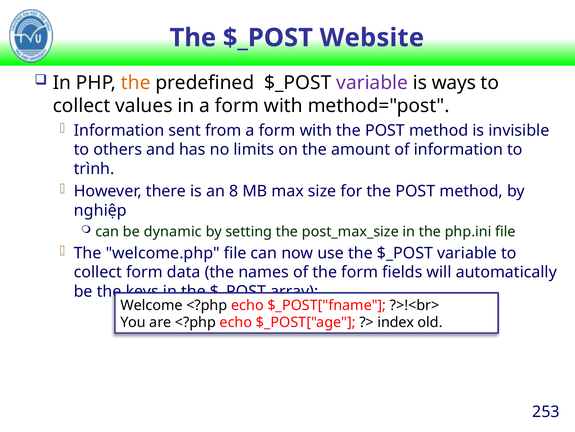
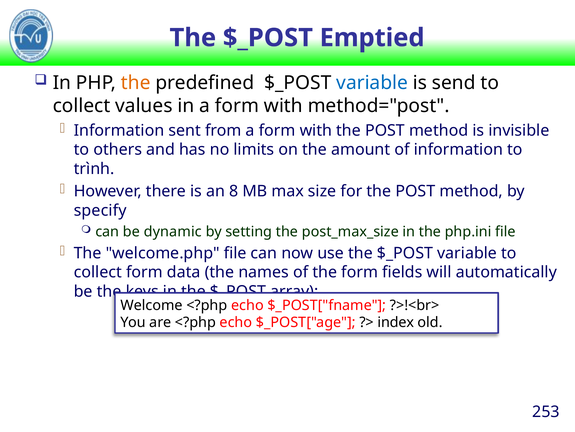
Website: Website -> Emptied (372, 38)
variable colour: purple -> blue (372, 83)
ways: ways -> send (454, 83)
nghiệp: nghiệp -> specify (100, 210)
